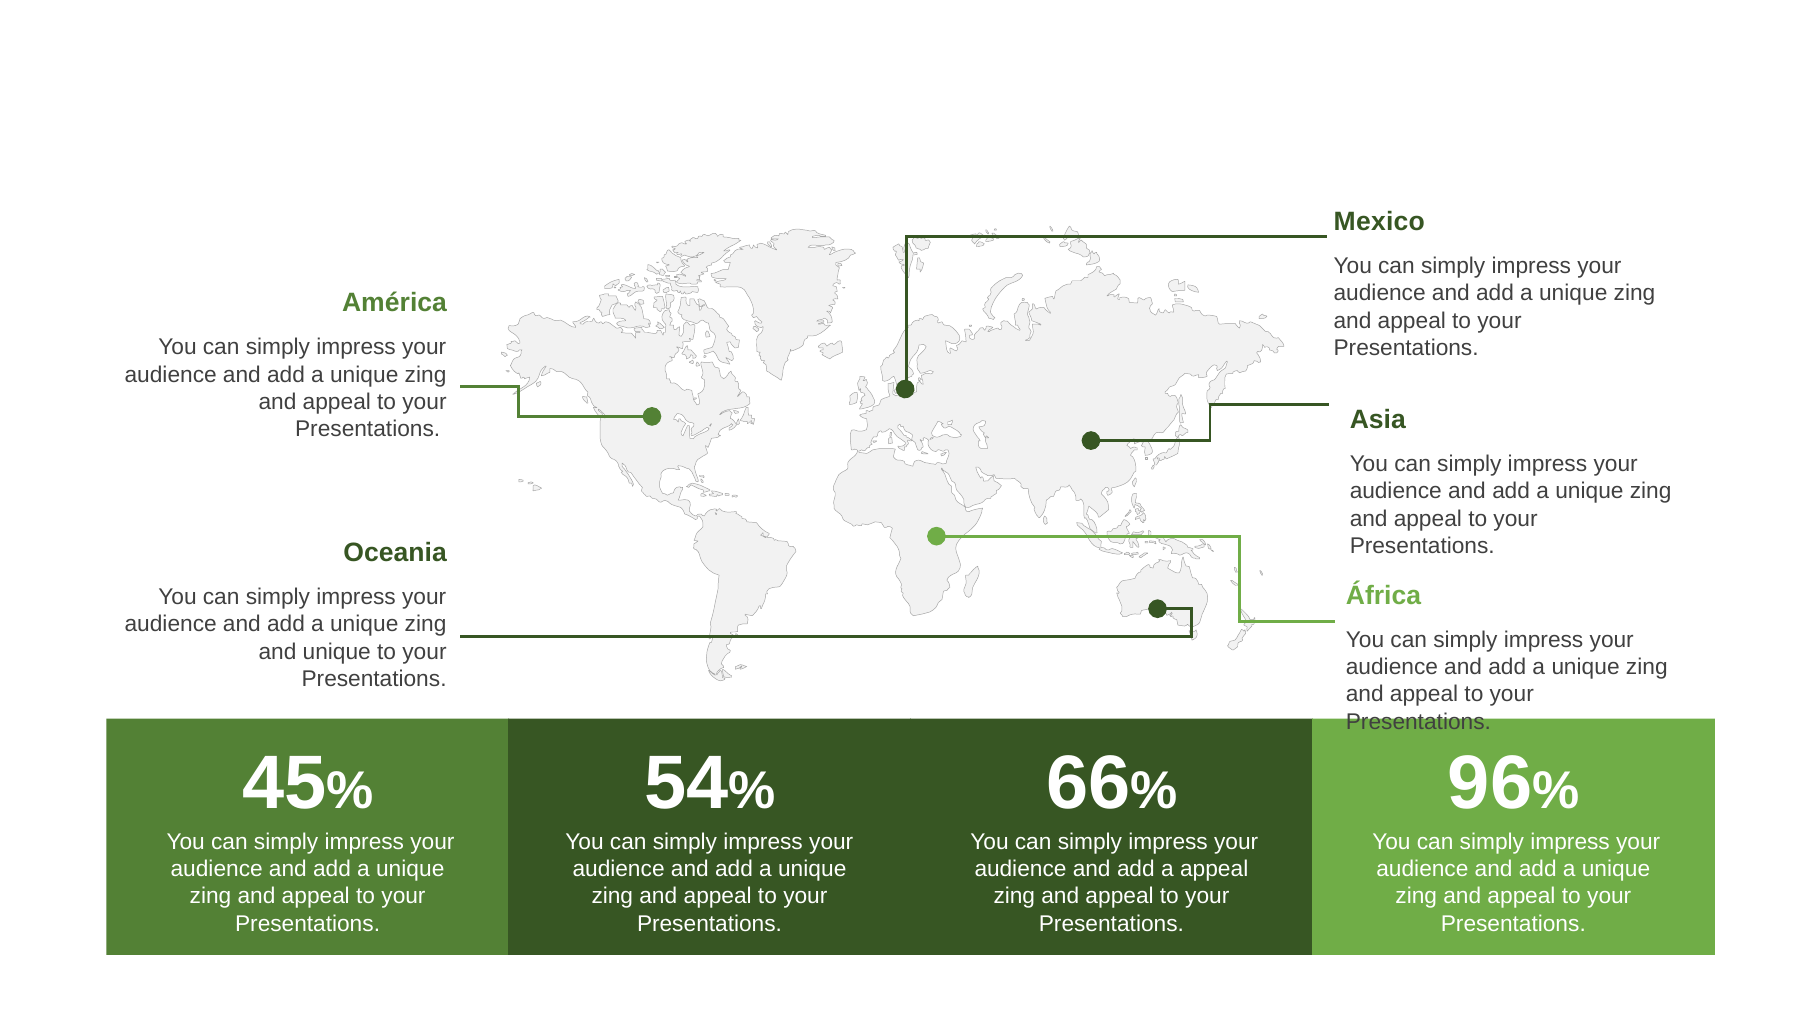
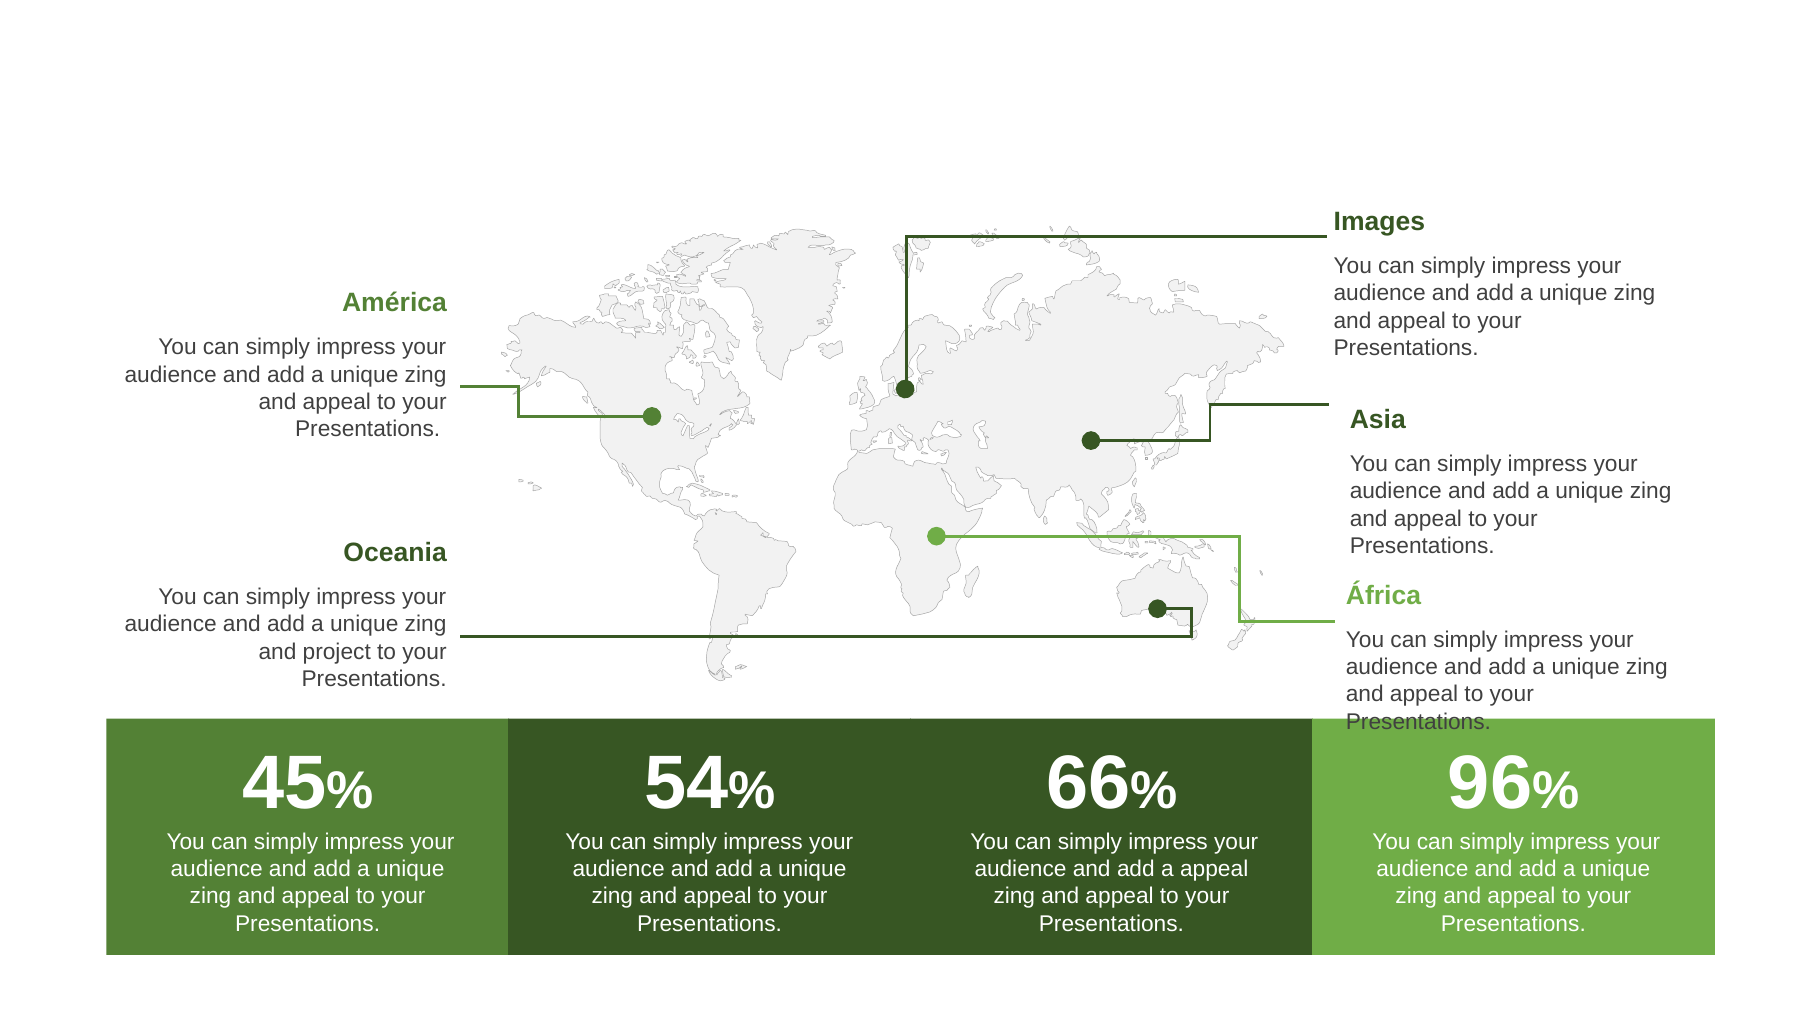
Mexico: Mexico -> Images (1379, 222)
and unique: unique -> project (337, 652)
